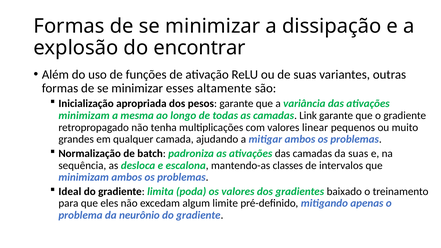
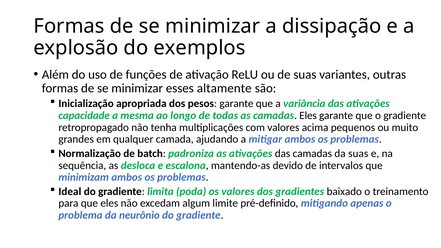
encontrar: encontrar -> exemplos (199, 48)
minimizam: minimizam -> capacidade (84, 116)
camadas Link: Link -> Eles (308, 116)
linear: linear -> acima (315, 127)
classes: classes -> devido (288, 165)
